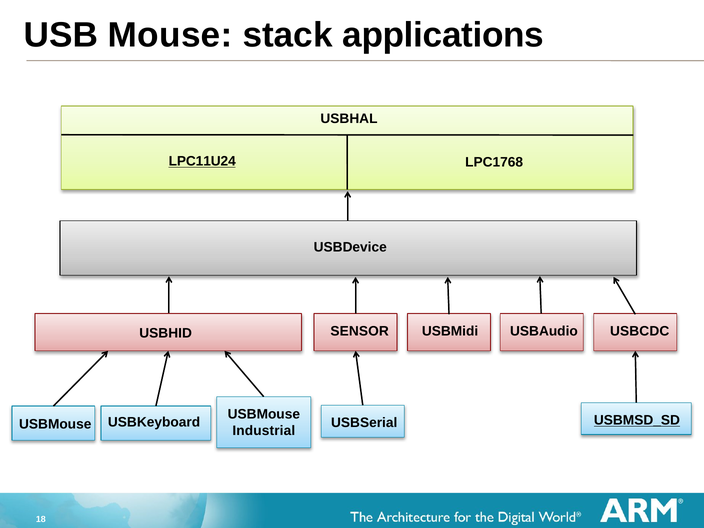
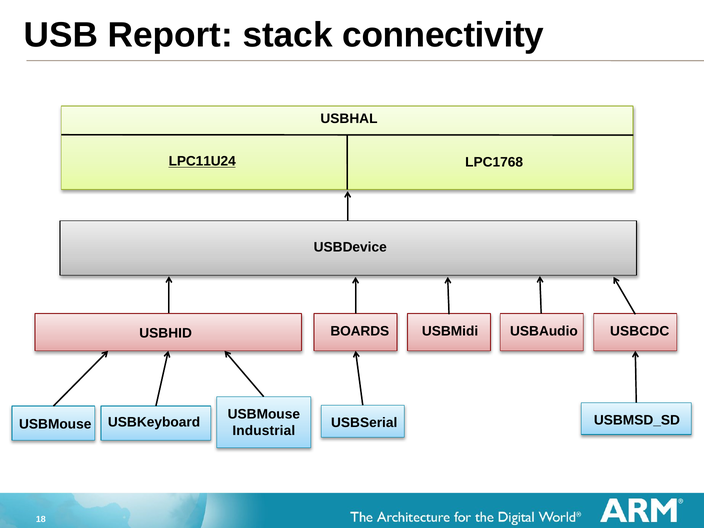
Mouse: Mouse -> Report (170, 35)
applications: applications -> connectivity (443, 35)
SENSOR: SENSOR -> BOARDS (360, 331)
USBMSD_SD underline: present -> none (637, 420)
